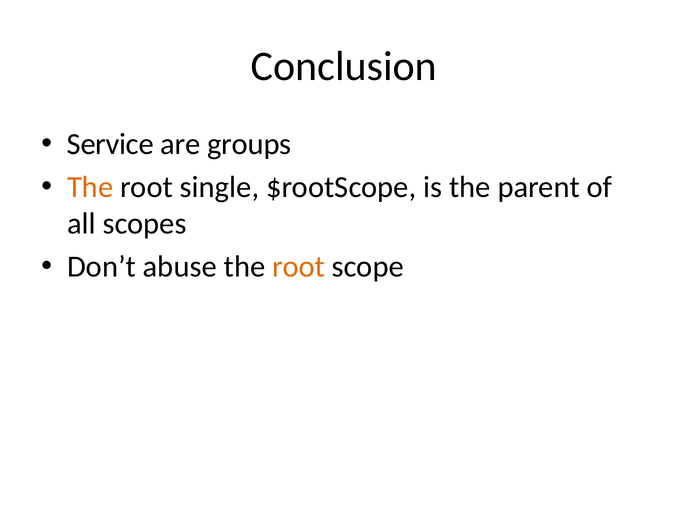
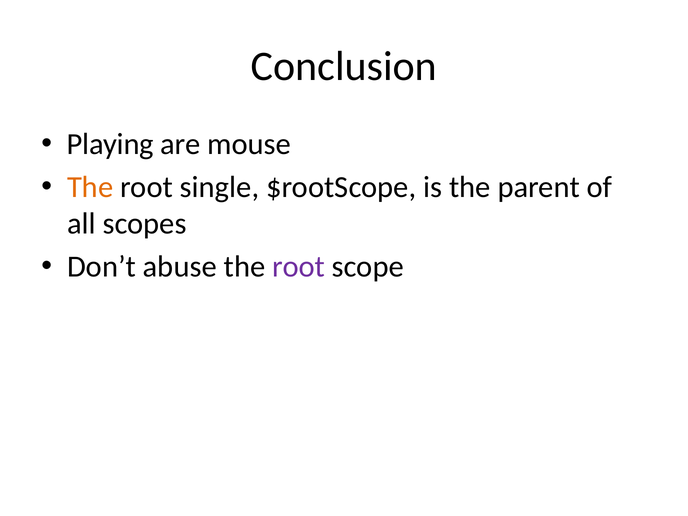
Service: Service -> Playing (110, 144)
groups: groups -> mouse (249, 144)
root colour: orange -> purple (299, 267)
